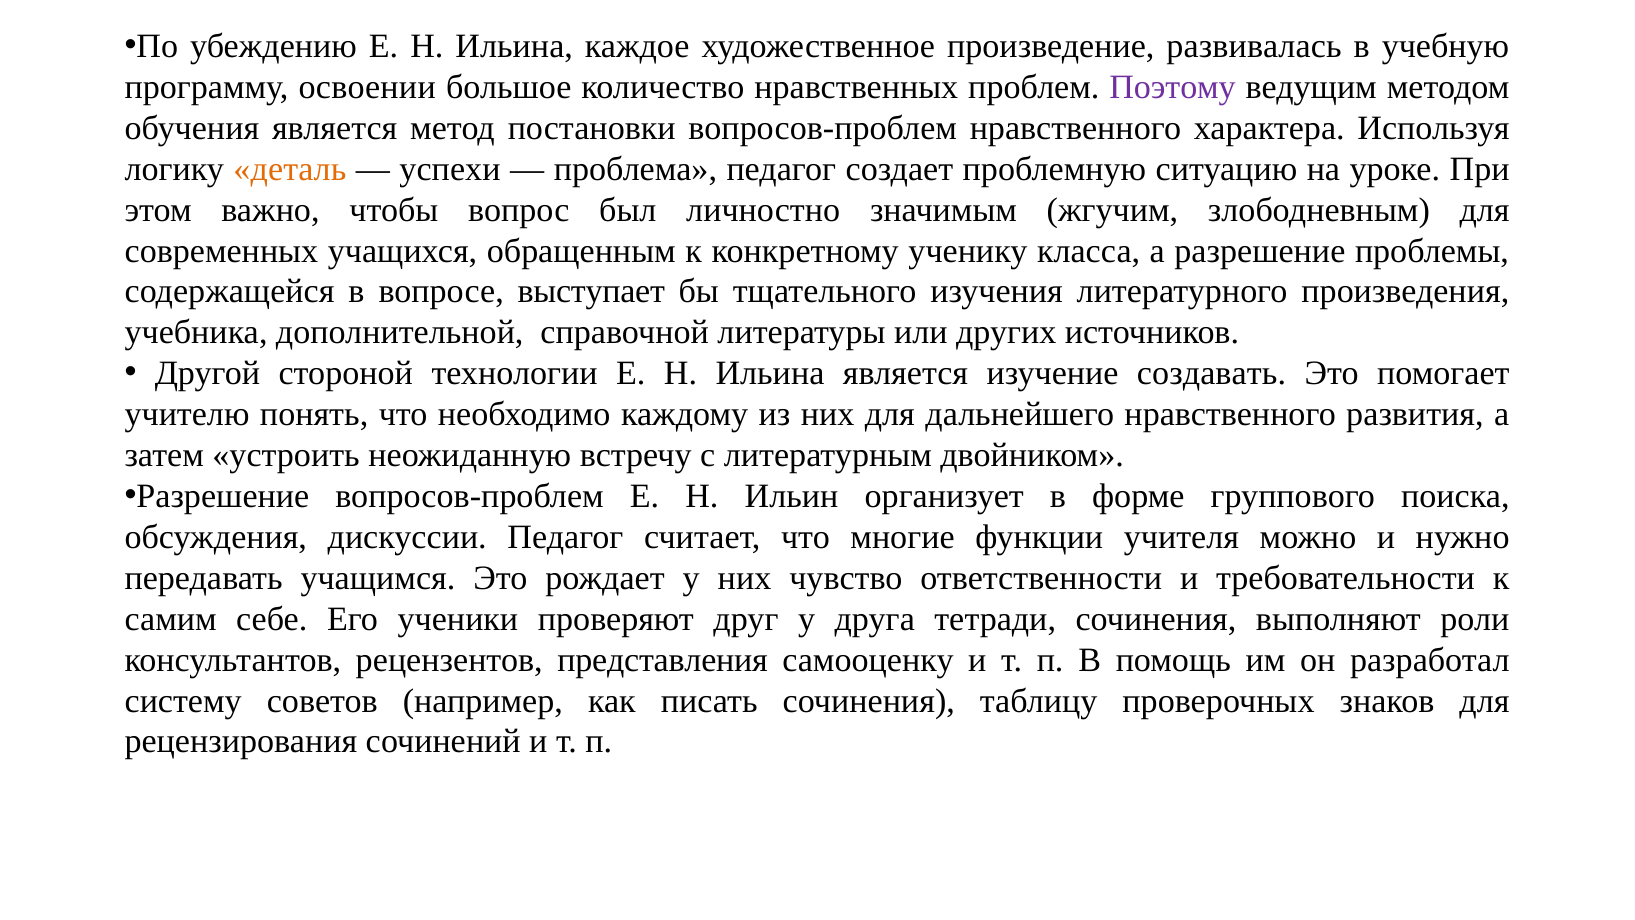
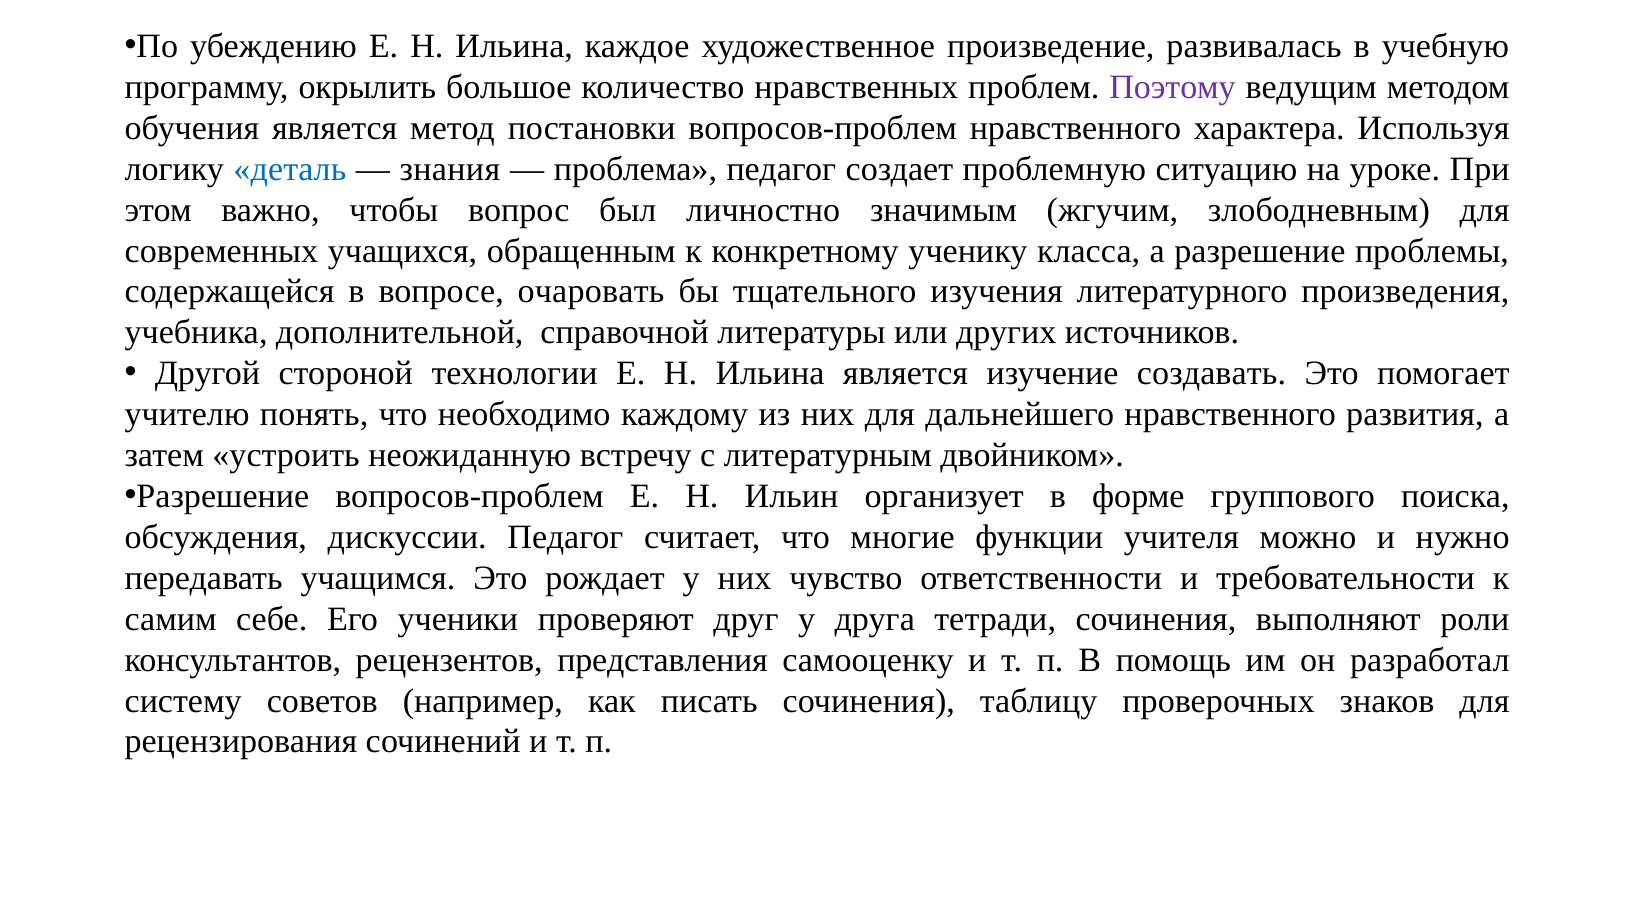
освоении: освоении -> окрылить (367, 87)
деталь colour: orange -> blue (290, 169)
успехи: успехи -> знания (450, 169)
выступает: выступает -> очаровать (591, 292)
